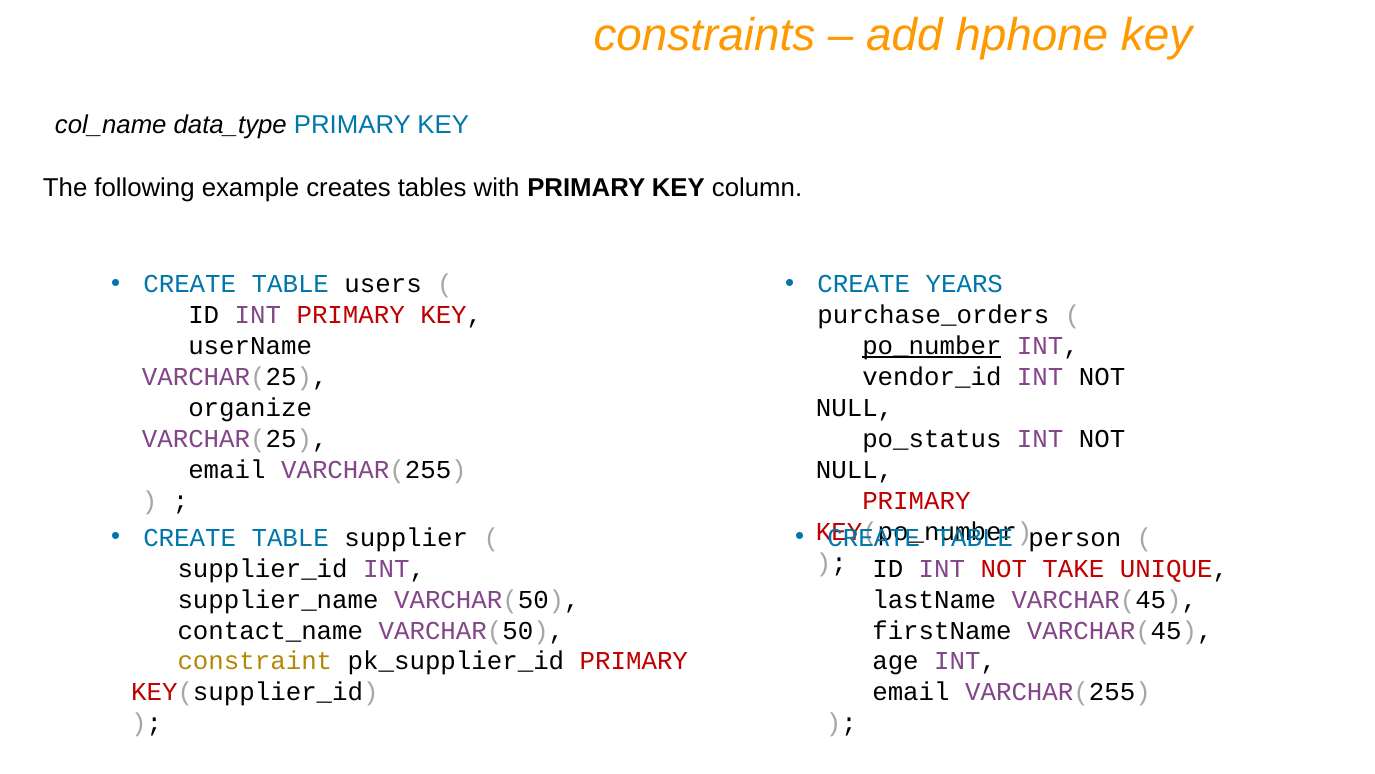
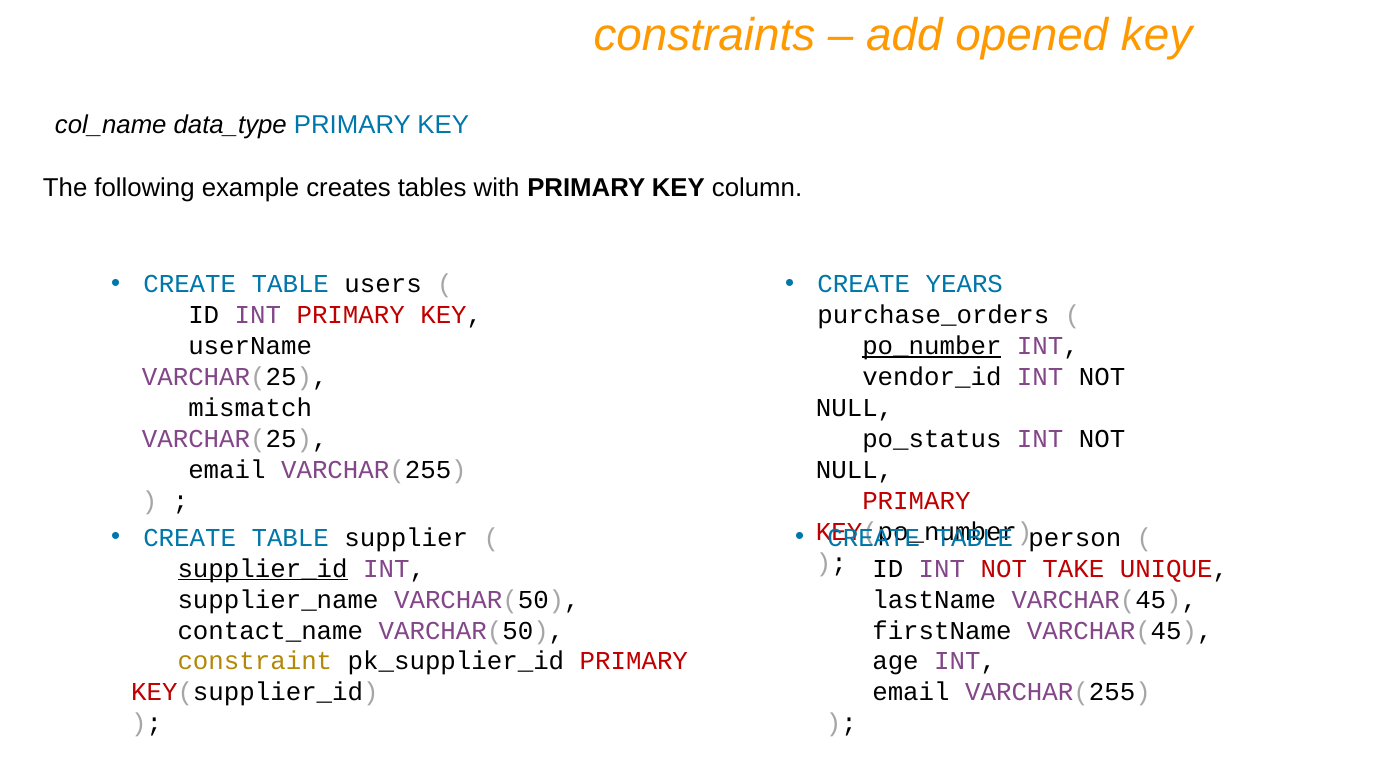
hphone: hphone -> opened (1032, 36)
organize: organize -> mismatch (250, 408)
supplier_id underline: none -> present (263, 568)
